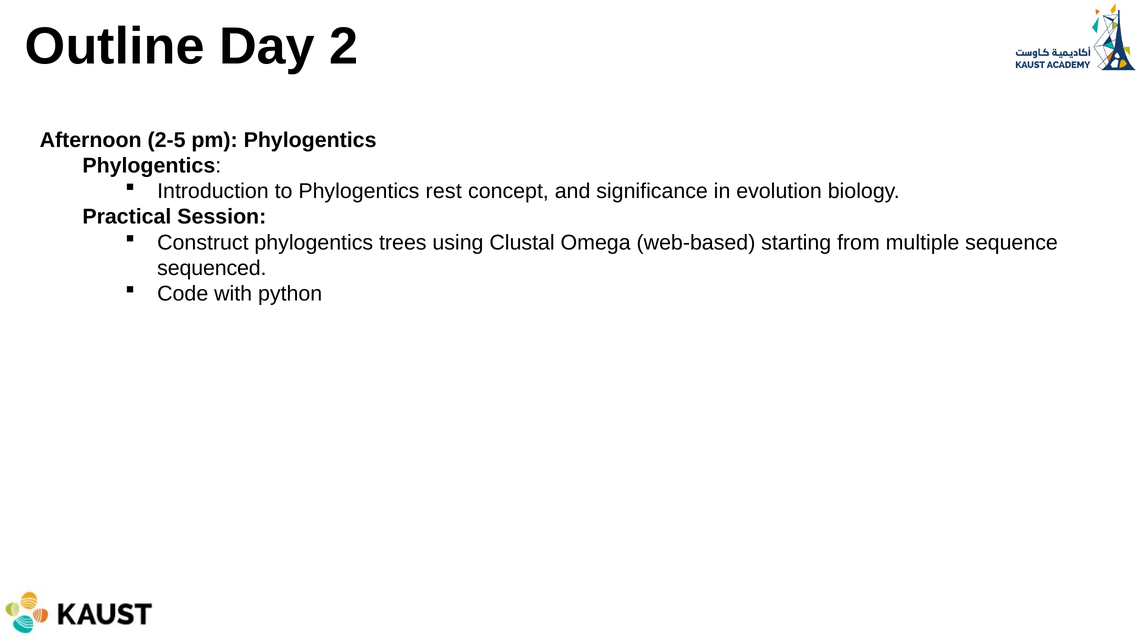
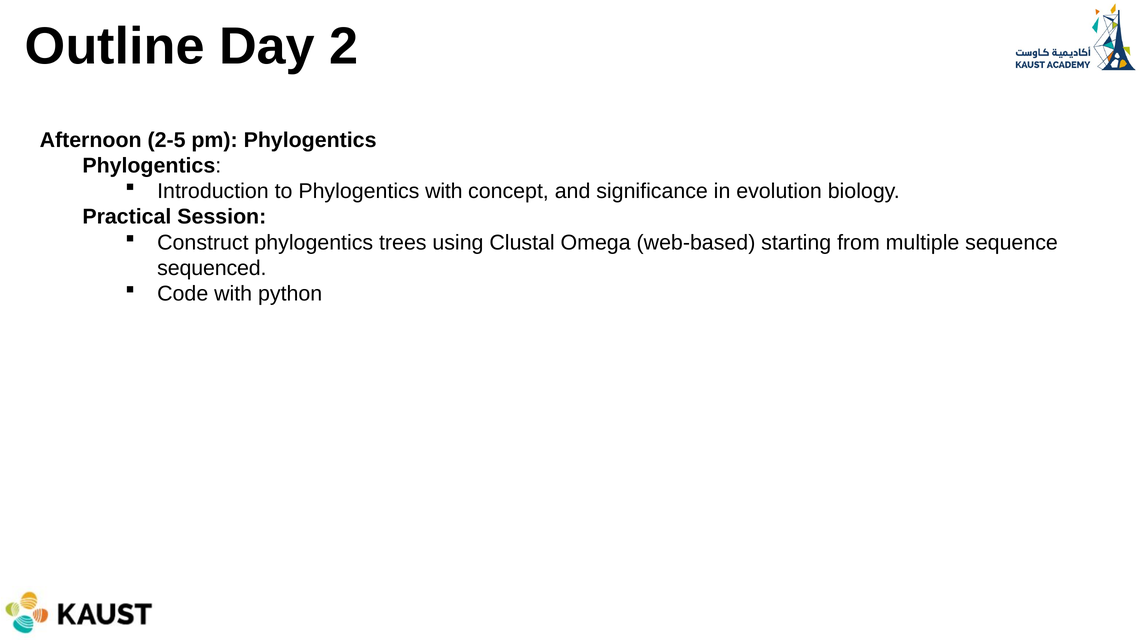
Phylogentics rest: rest -> with (444, 191)
